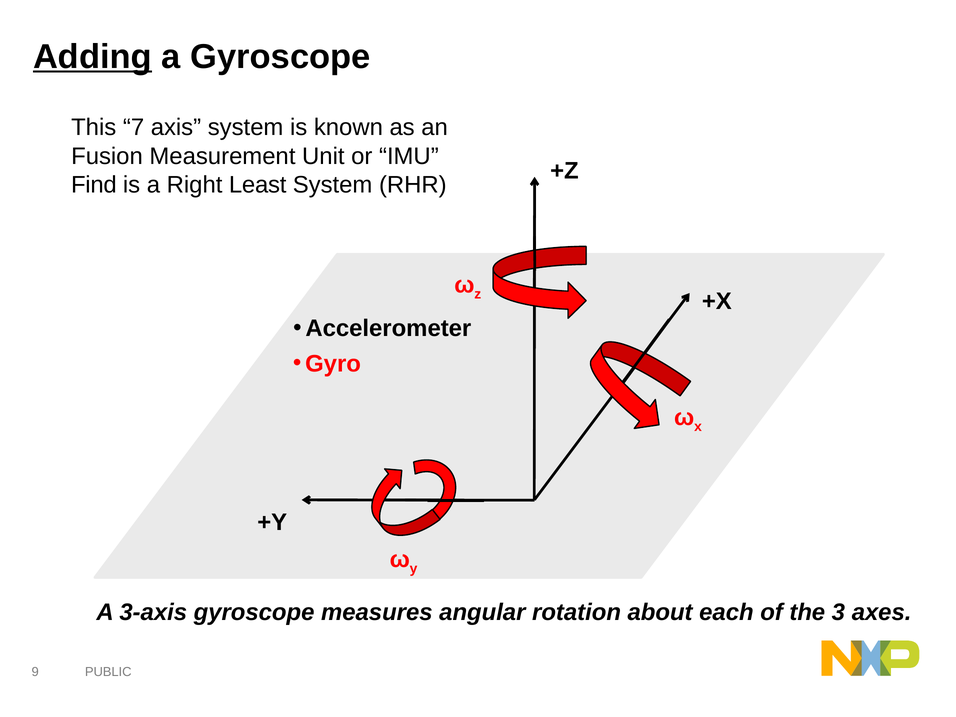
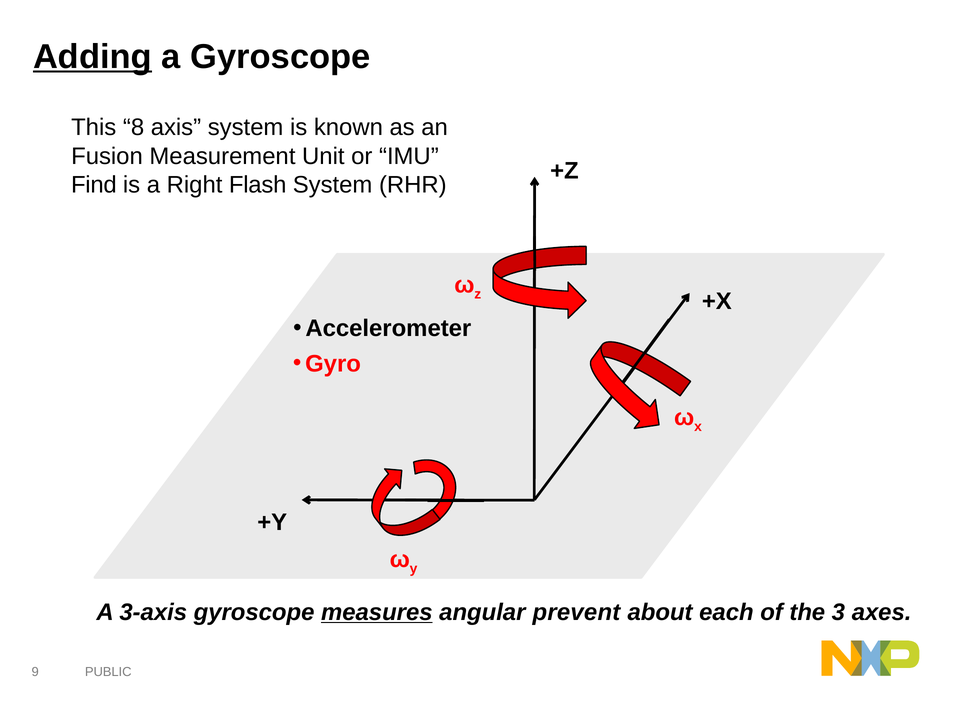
7: 7 -> 8 (134, 127)
Least: Least -> Flash (258, 185)
measures underline: none -> present (377, 612)
rotation: rotation -> prevent (576, 612)
